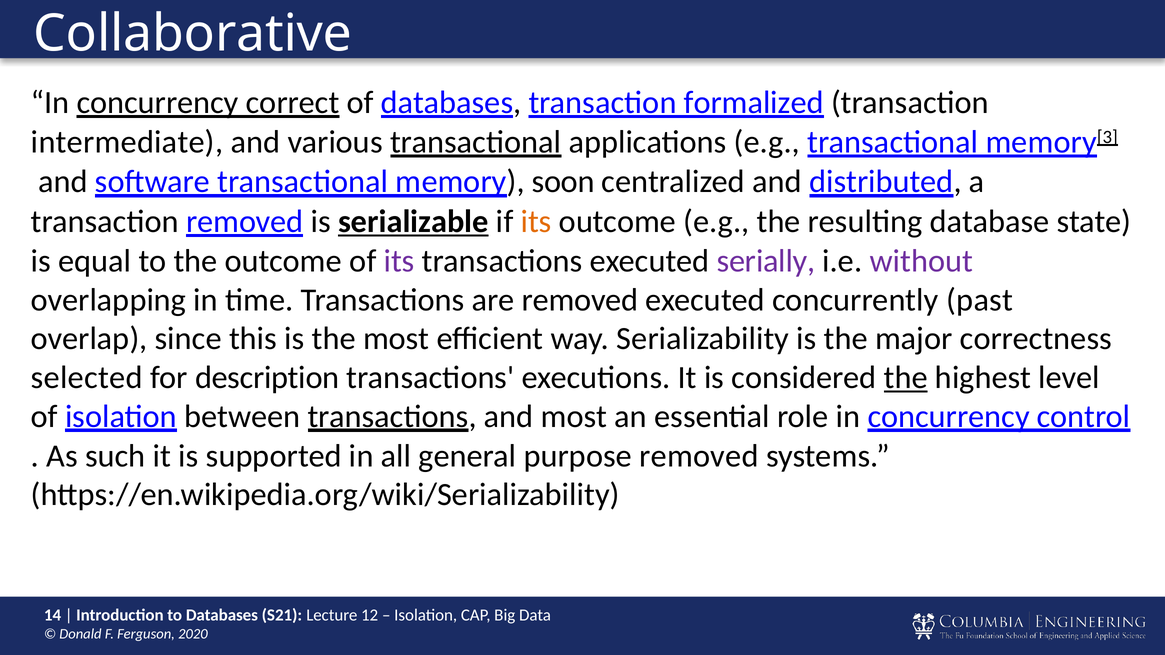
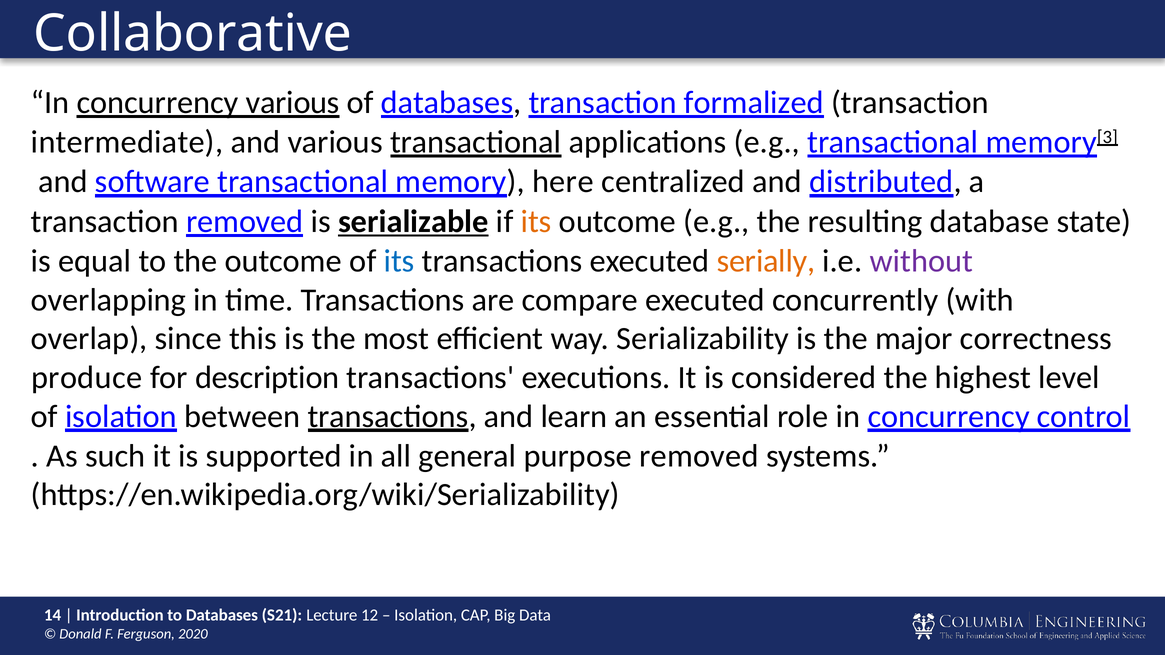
concurrency correct: correct -> various (293, 103)
soon: soon -> here (563, 182)
its colour: purple -> blue (399, 261)
serially colour: purple -> orange (766, 261)
are removed: removed -> compare (580, 300)
past: past -> with (980, 300)
selected: selected -> produce (87, 378)
the underline: present -> none (906, 378)
and most: most -> learn (574, 417)
